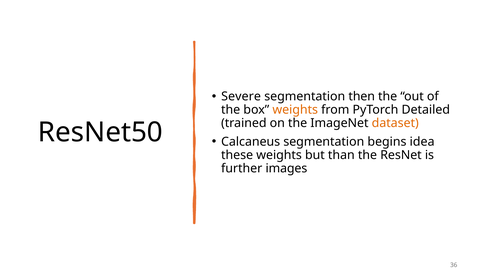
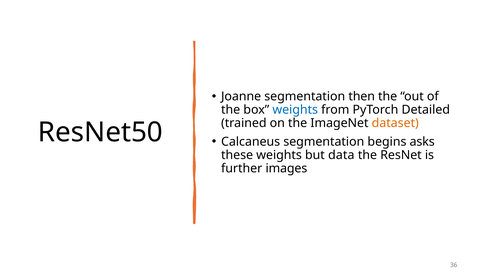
Severe: Severe -> Joanne (241, 97)
weights colour: orange -> blue (295, 110)
idea: idea -> asks (422, 142)
than: than -> data (341, 155)
